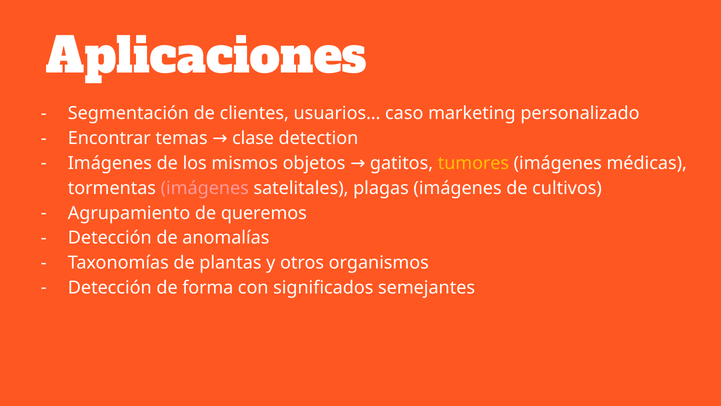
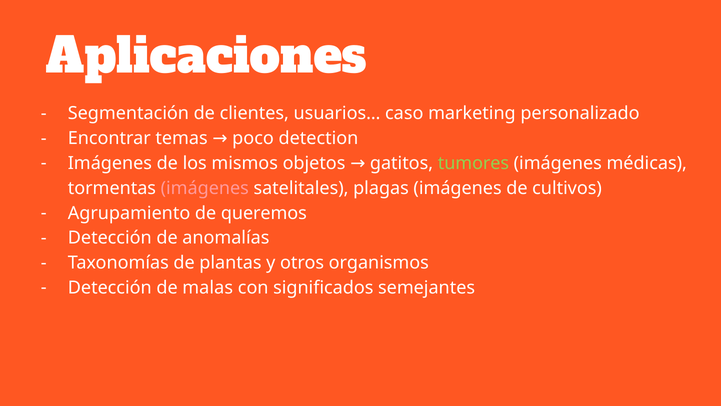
clase: clase -> poco (253, 138)
tumores colour: yellow -> light green (473, 163)
forma: forma -> malas (208, 287)
